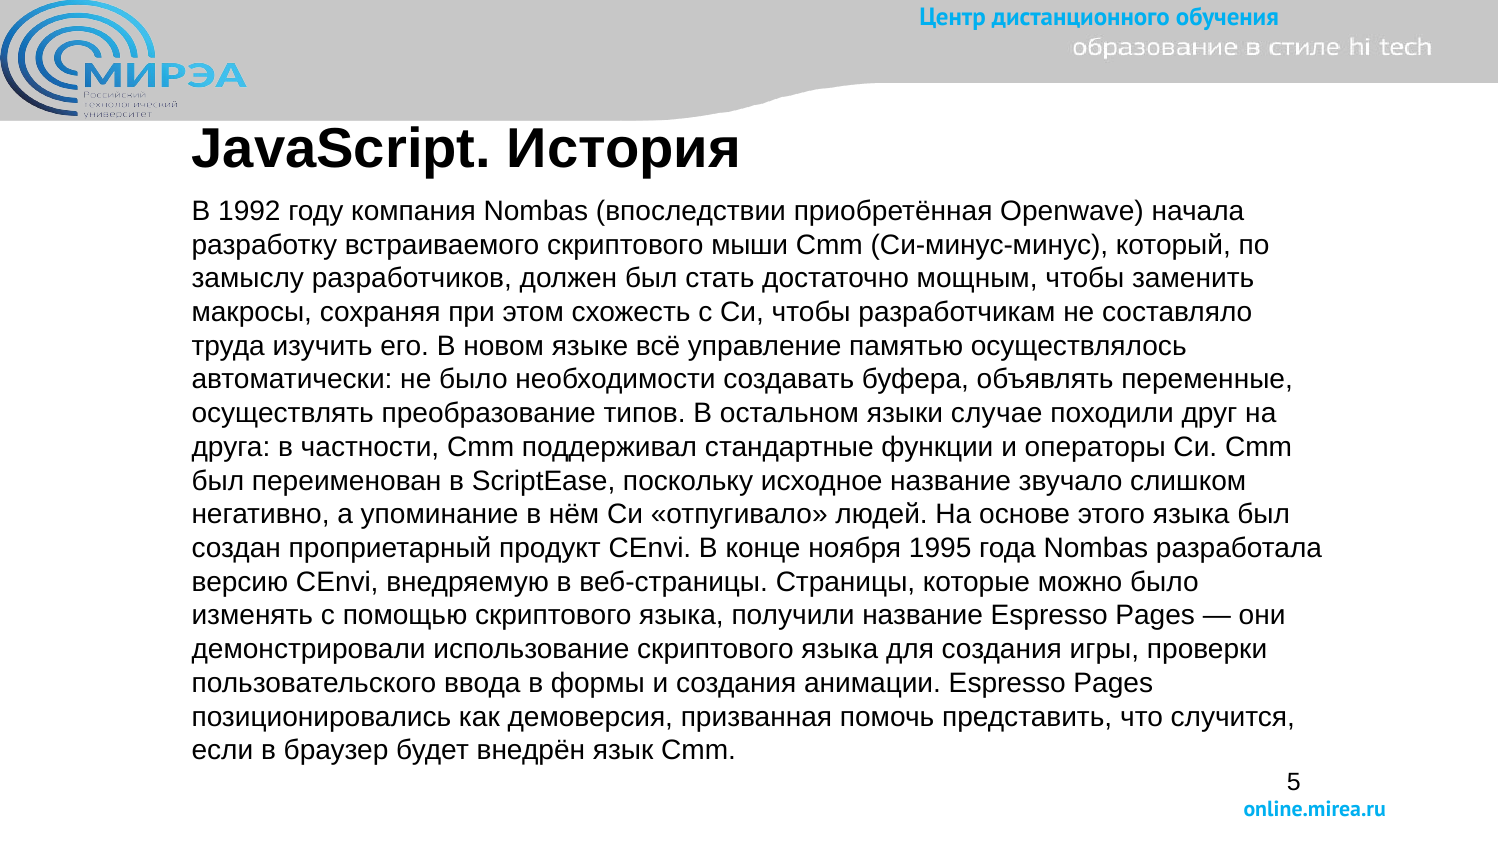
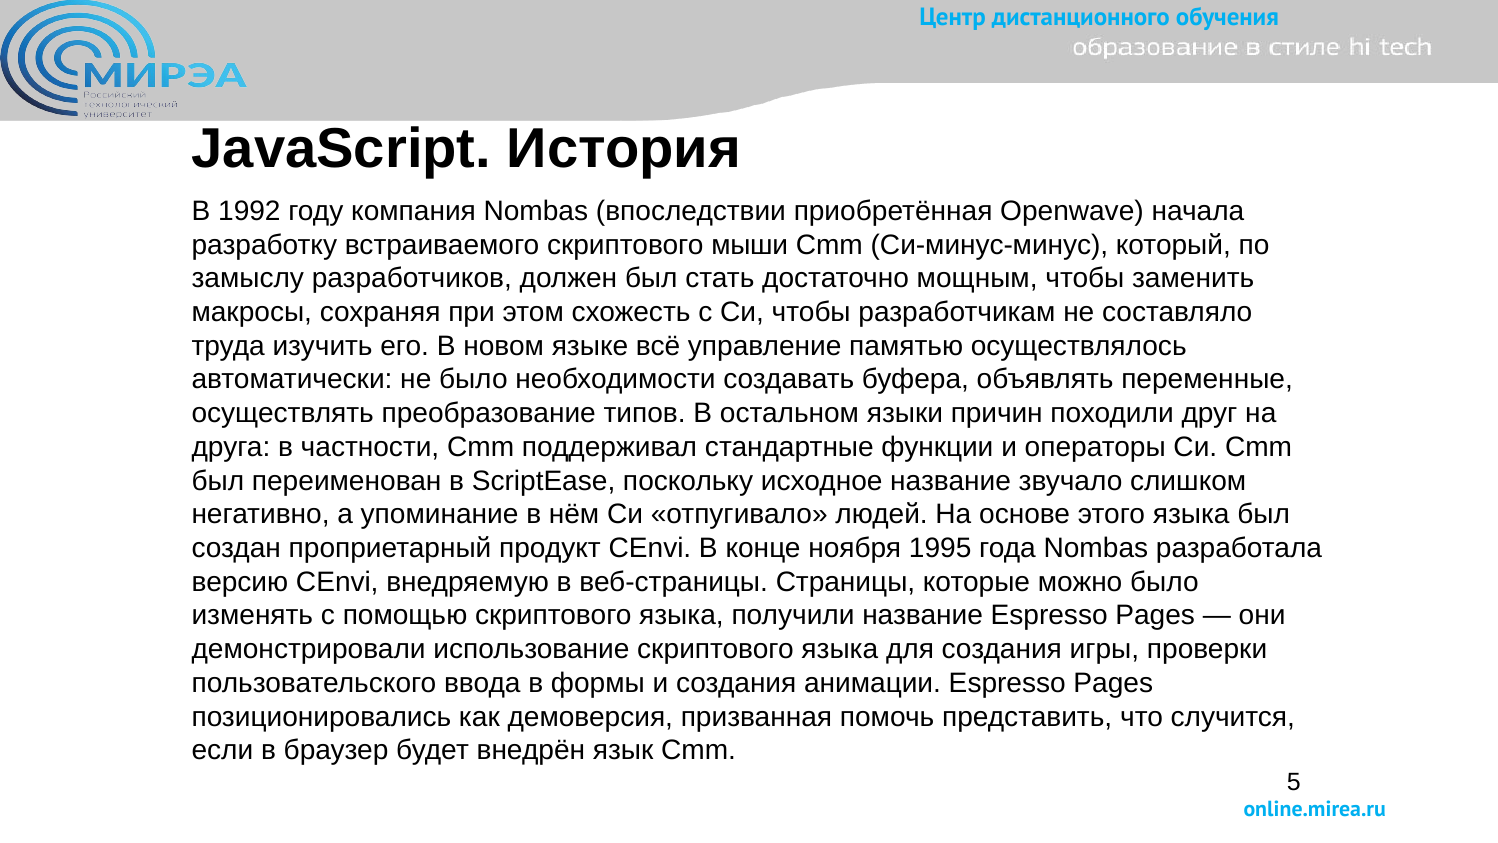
случае: случае -> причин (997, 413)
